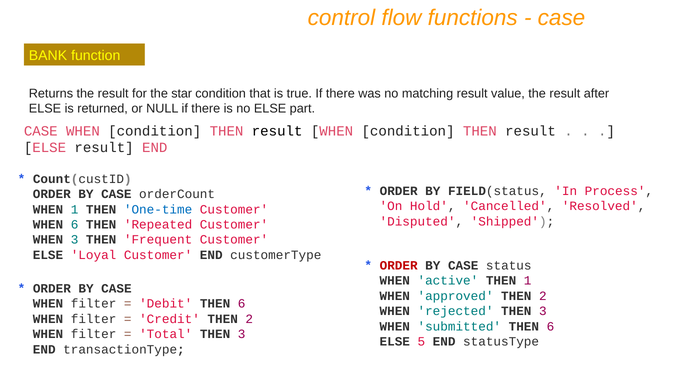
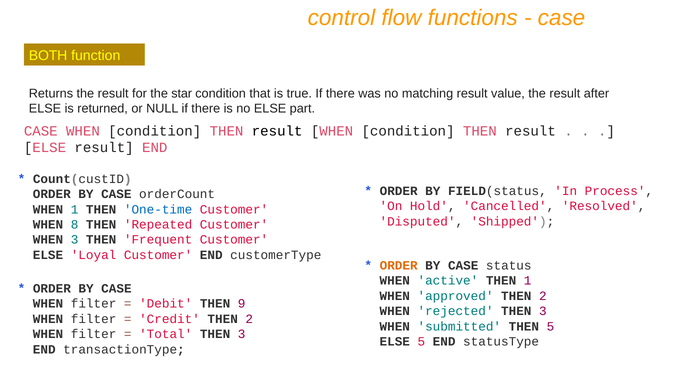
BANK: BANK -> BOTH (48, 55)
WHEN 6: 6 -> 8 (75, 224)
ORDER colour: red -> orange (399, 265)
Debit THEN 6: 6 -> 9 (242, 303)
submitted THEN 6: 6 -> 5 (550, 326)
